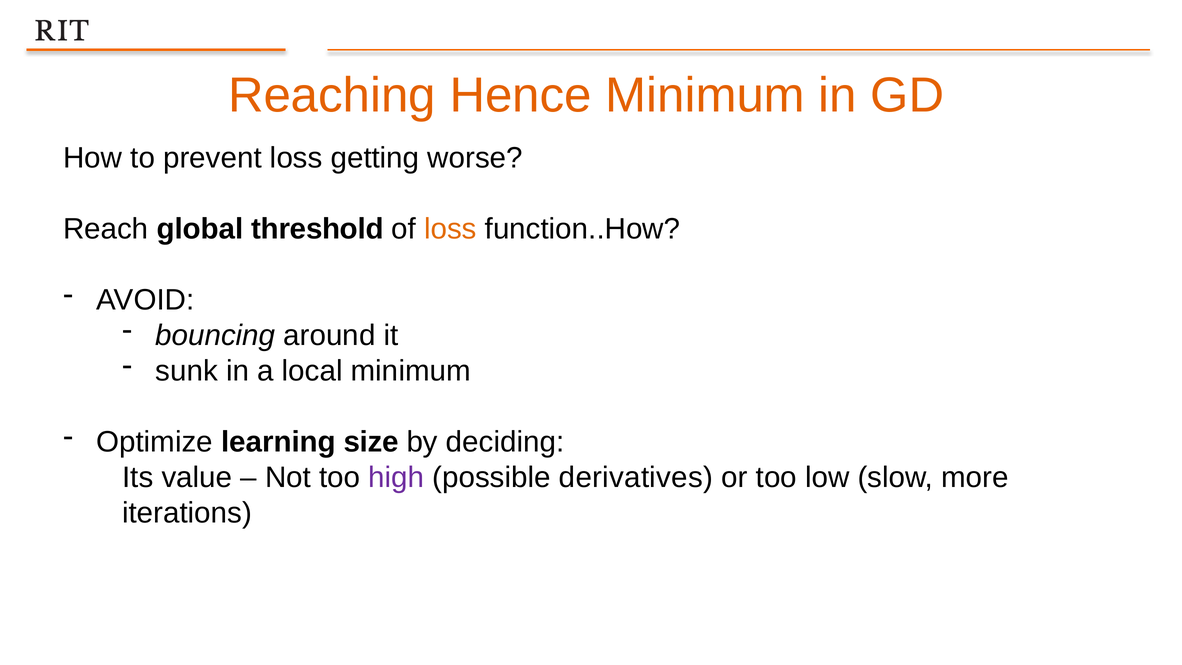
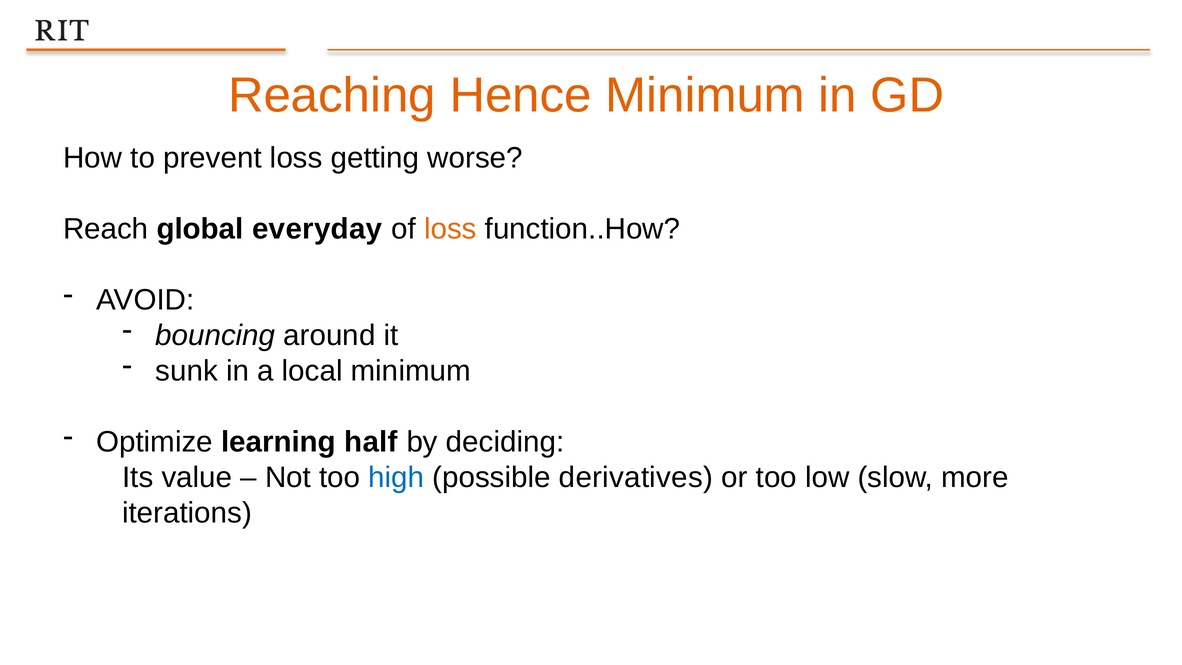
threshold: threshold -> everyday (317, 229)
size: size -> half (371, 442)
high colour: purple -> blue (396, 477)
